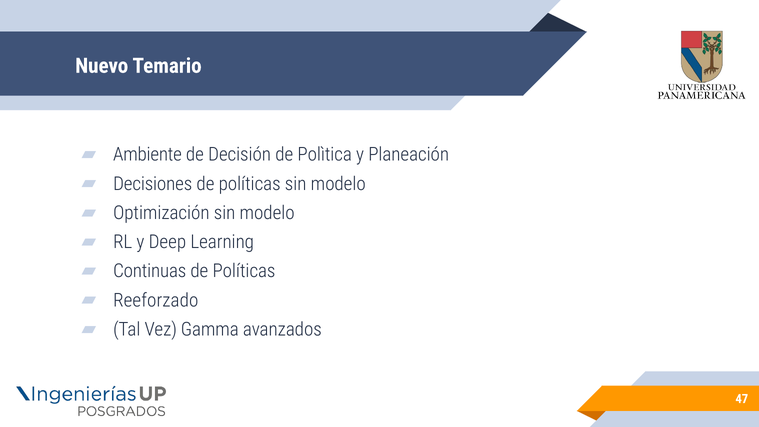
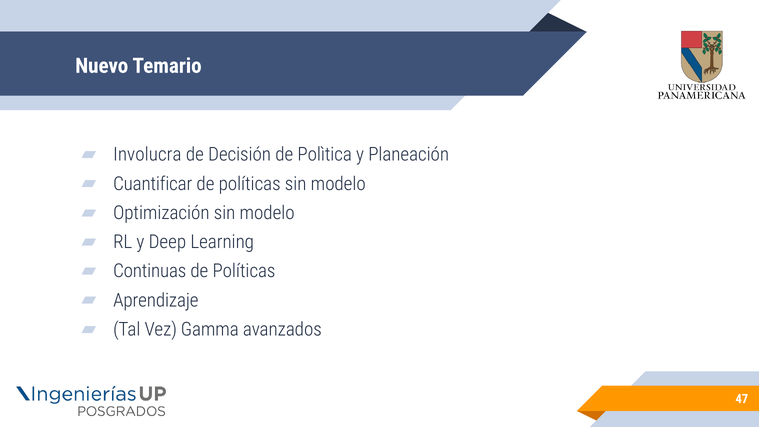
Ambiente: Ambiente -> Involucra (147, 155)
Decisiones: Decisiones -> Cuantificar (153, 184)
Reeforzado: Reeforzado -> Aprendizaje (156, 300)
